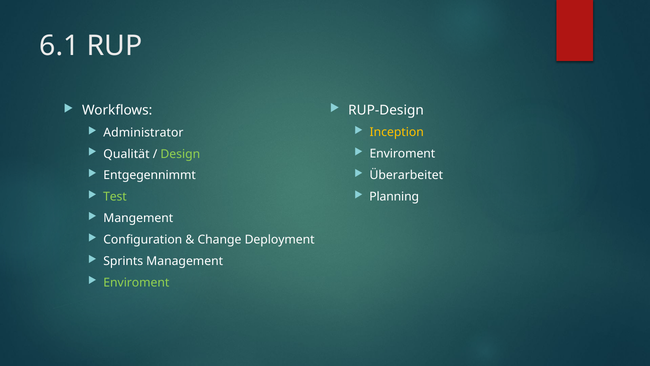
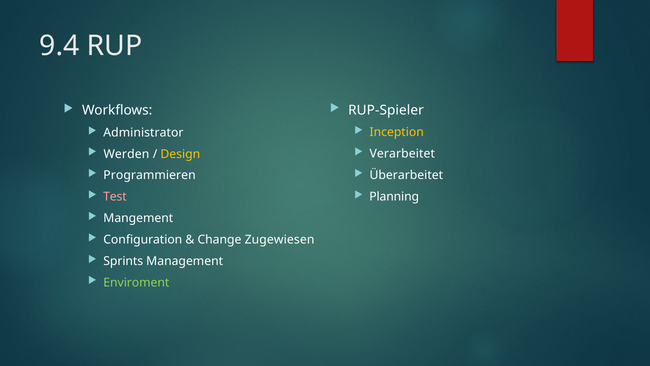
6.1: 6.1 -> 9.4 (59, 46)
RUP-Design: RUP-Design -> RUP-Spieler (386, 110)
Enviroment: Enviroment -> Verarbeitet (402, 154)
Qualität: Qualität -> Werden (126, 154)
Design colour: light green -> yellow (180, 154)
Entgegennimmt: Entgegennimmt -> Programmieren (150, 175)
Test colour: light green -> pink (115, 197)
Deployment: Deployment -> Zugewiesen (280, 239)
